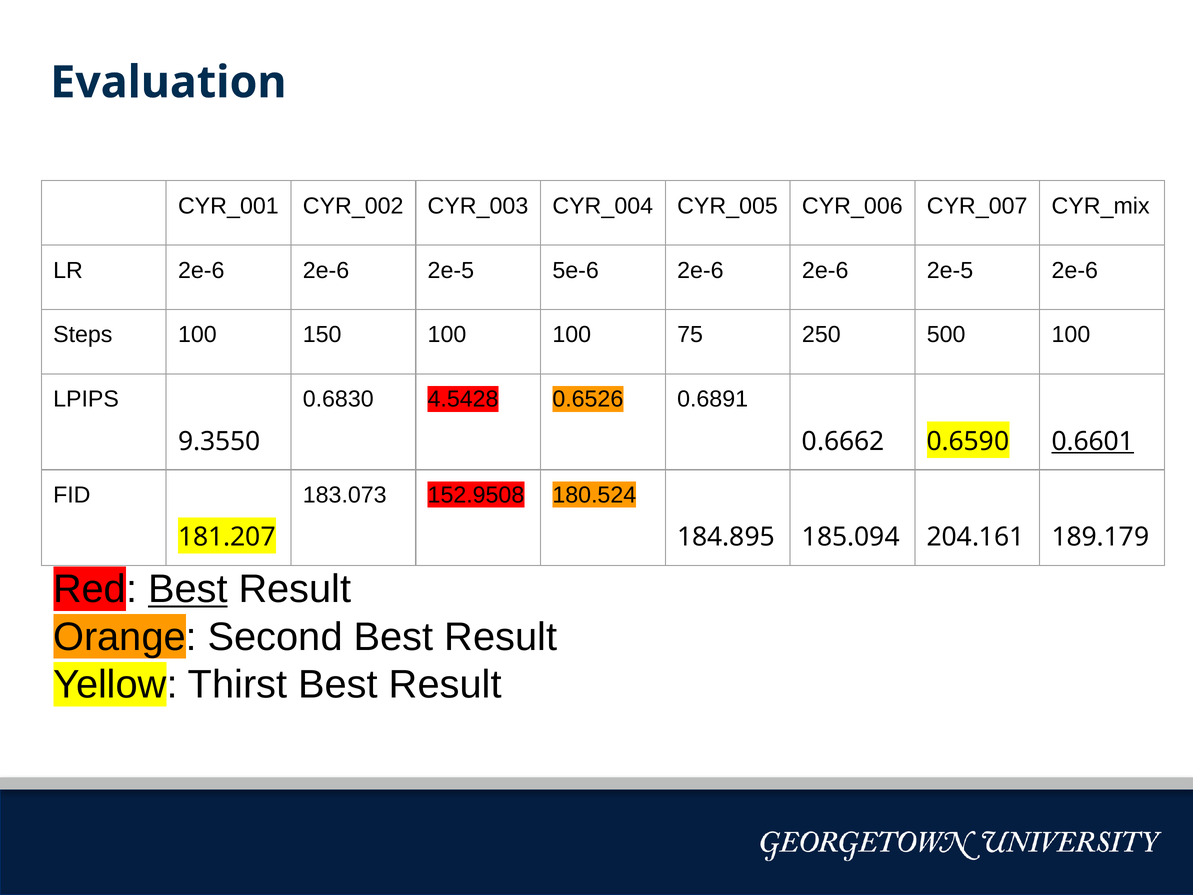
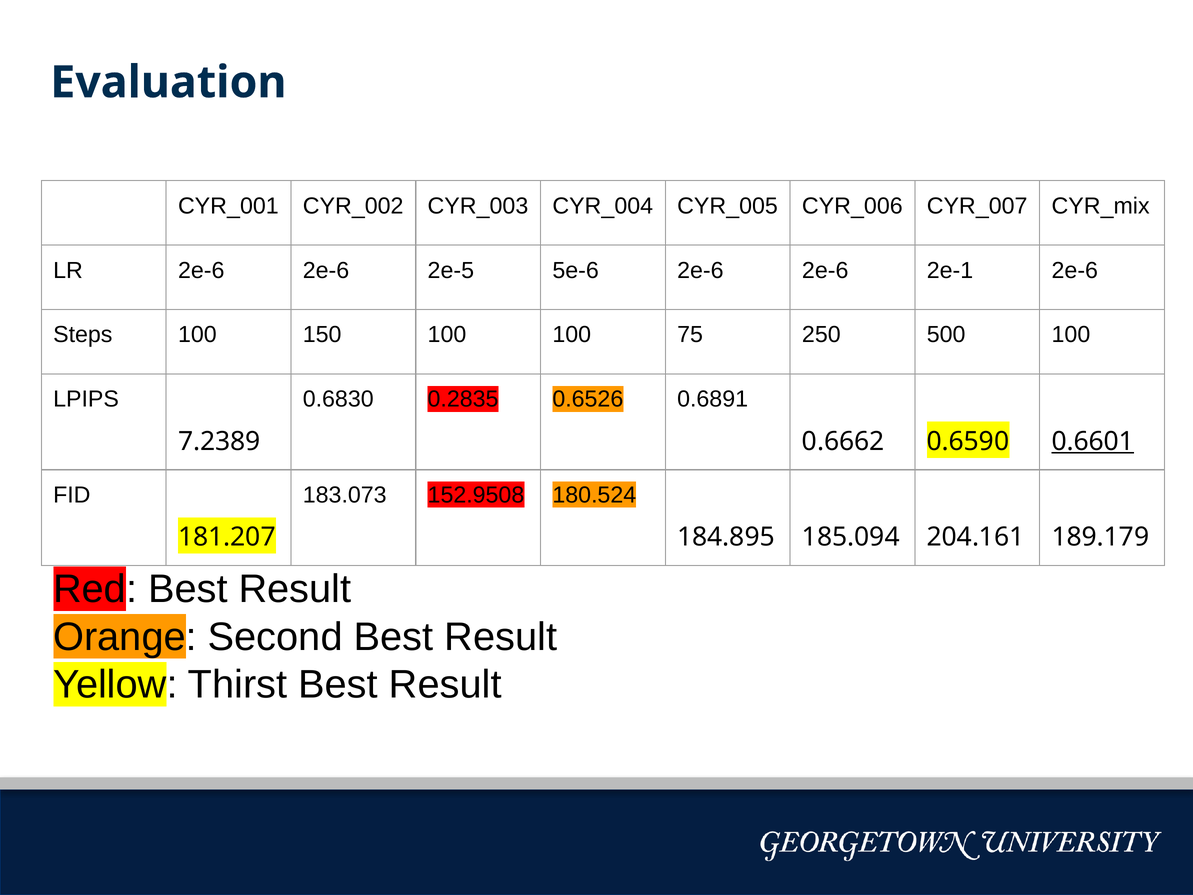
5e-6 2e-6 2e-6 2e-5: 2e-5 -> 2e-1 (950, 270)
4.5428: 4.5428 -> 0.2835 (463, 399)
9.3550: 9.3550 -> 7.2389 (219, 441)
Best underline: present -> none (188, 589)
